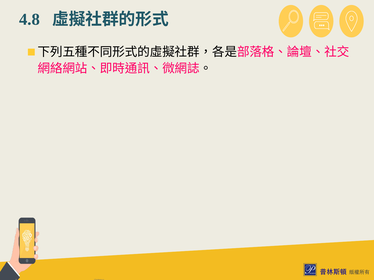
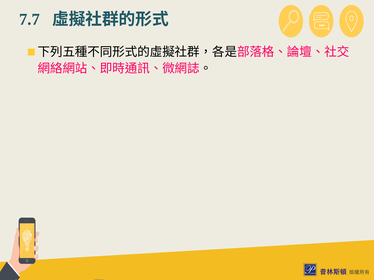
4.8: 4.8 -> 7.7 (30, 20)
